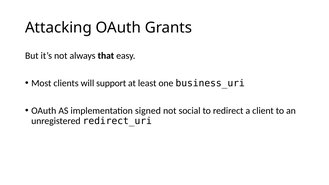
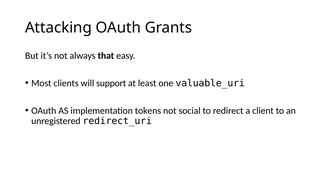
business_uri: business_uri -> valuable_uri (210, 83)
signed: signed -> tokens (148, 111)
